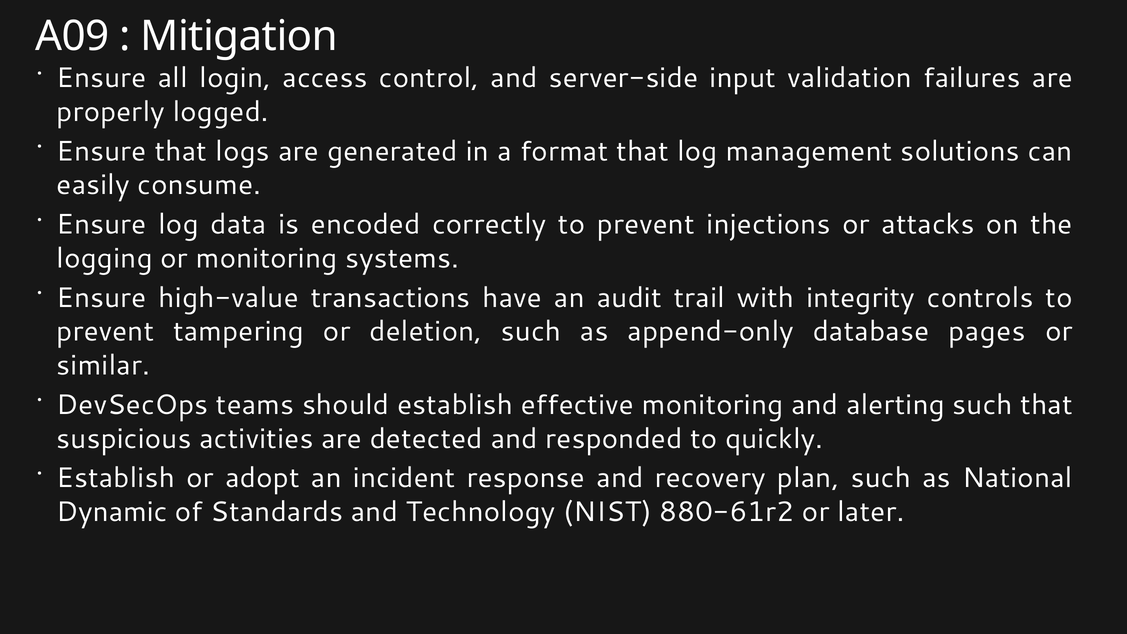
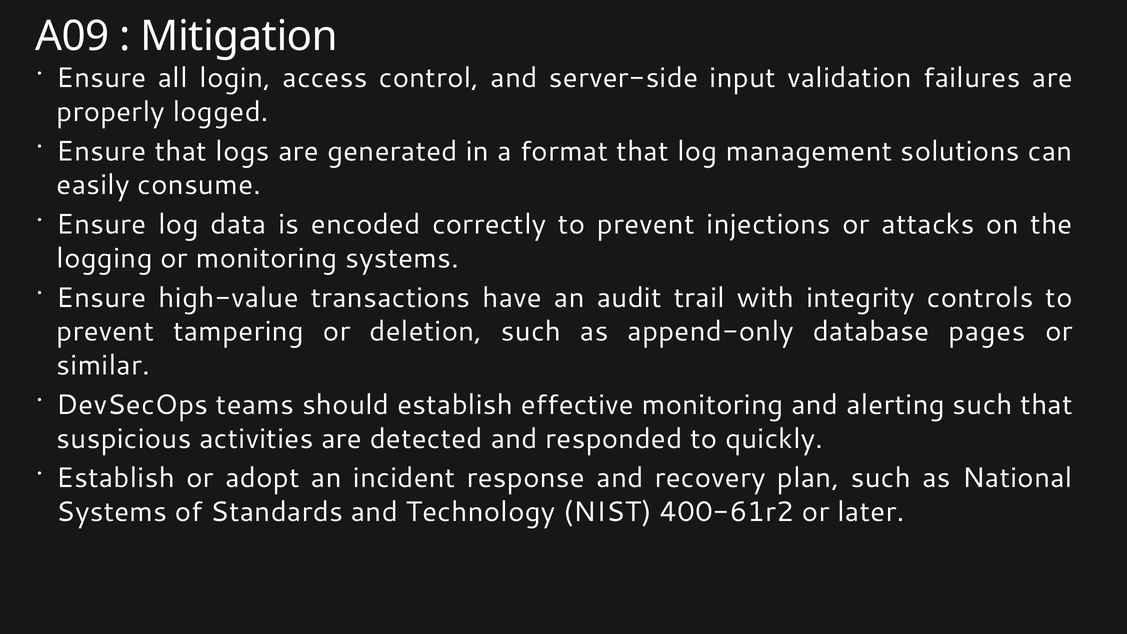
Dynamic: Dynamic -> Systems (112, 512)
880-61r2: 880-61r2 -> 400-61r2 (727, 512)
